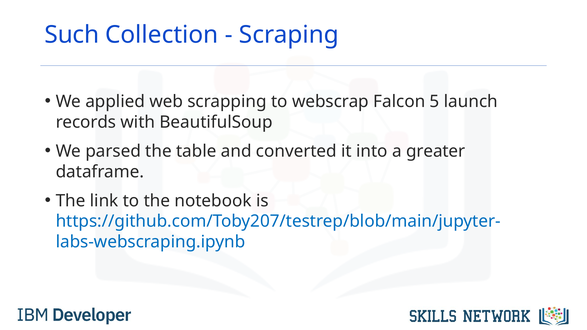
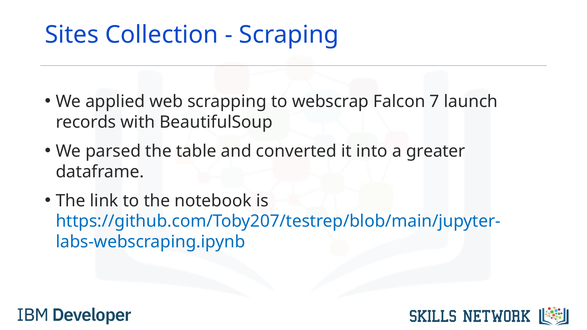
Such: Such -> Sites (72, 35)
5: 5 -> 7 (435, 102)
